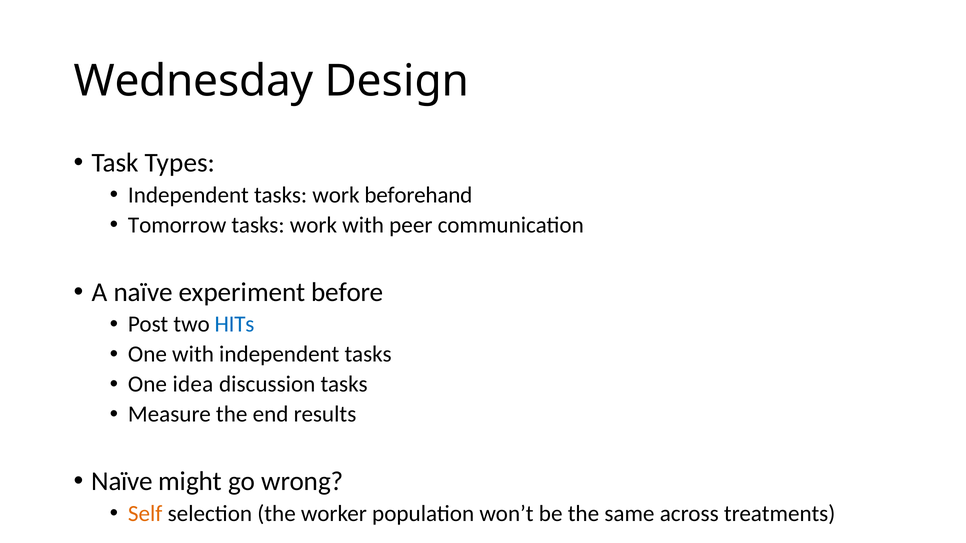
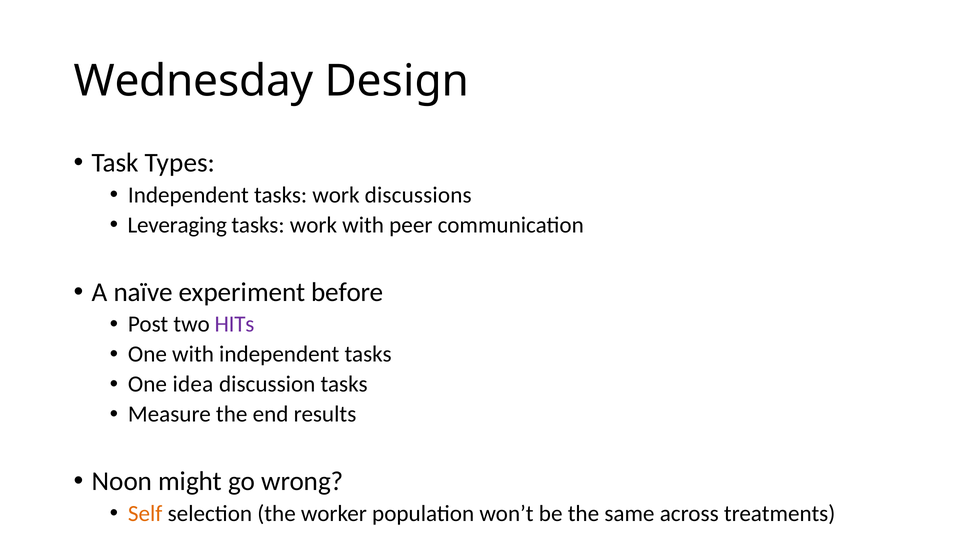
beforehand: beforehand -> discussions (418, 195)
Tomorrow: Tomorrow -> Leveraging (177, 225)
HITs colour: blue -> purple (234, 324)
Naïve: Naïve -> Noon (122, 482)
